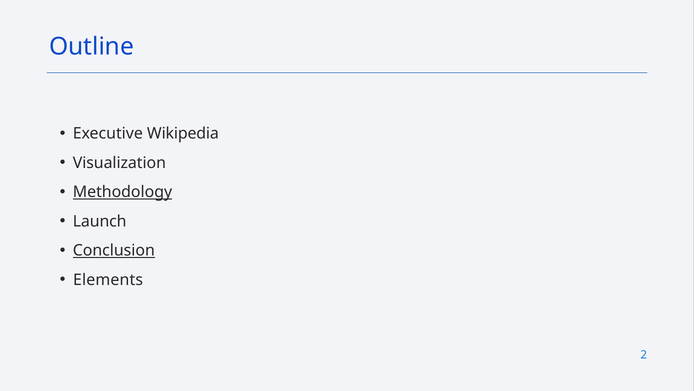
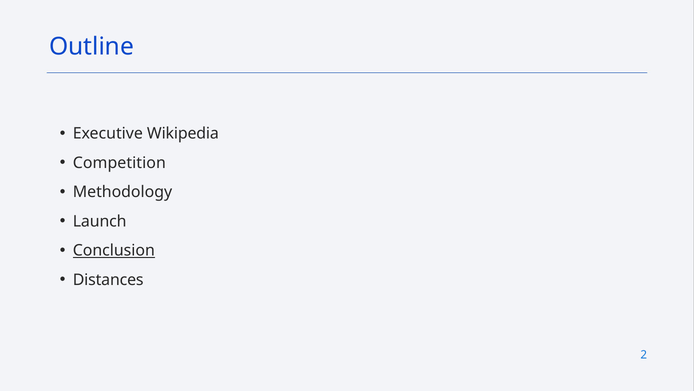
Visualization: Visualization -> Competition (119, 163)
Methodology underline: present -> none (122, 192)
Elements: Elements -> Distances (108, 279)
